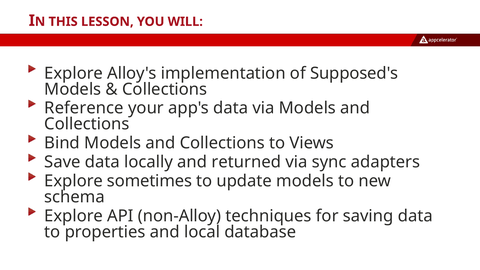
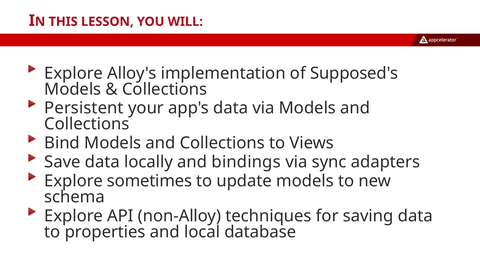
Reference: Reference -> Persistent (84, 108)
returned: returned -> bindings (246, 162)
